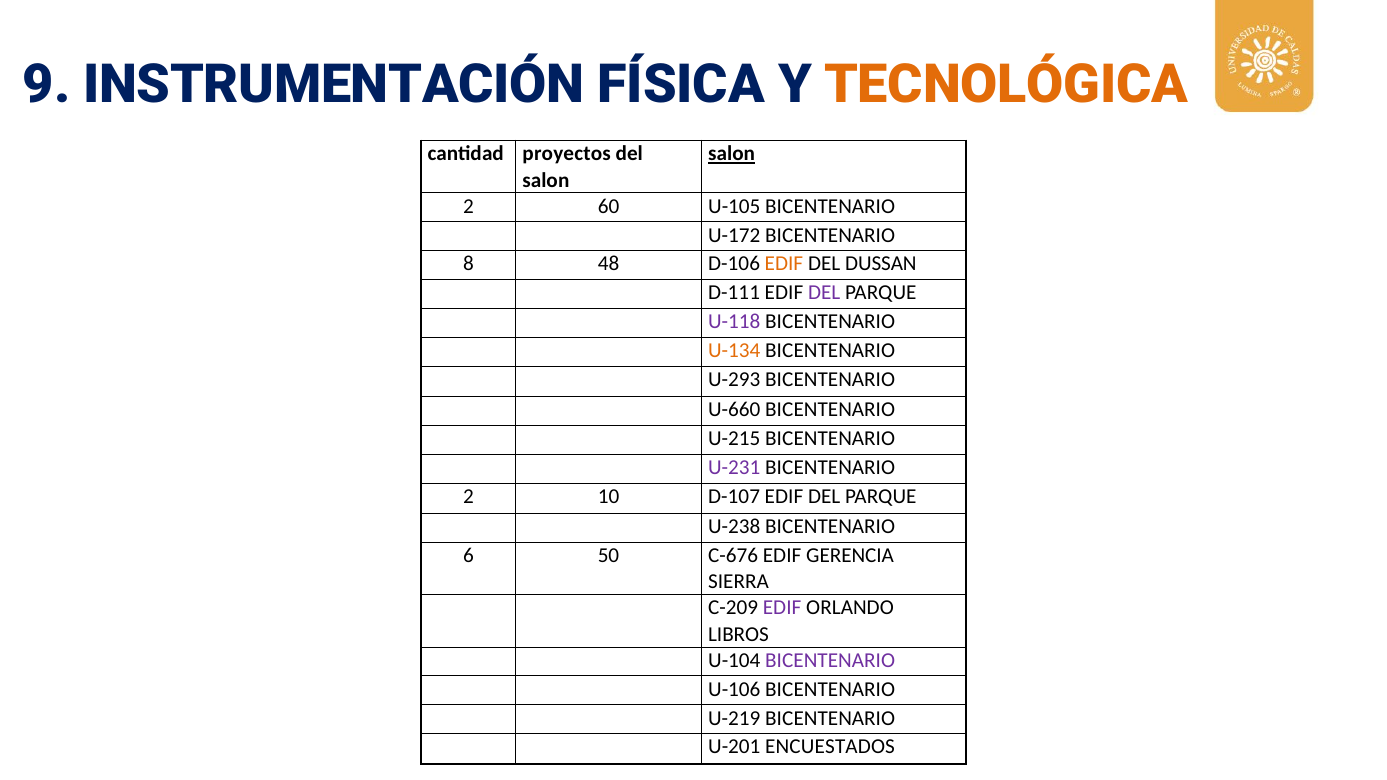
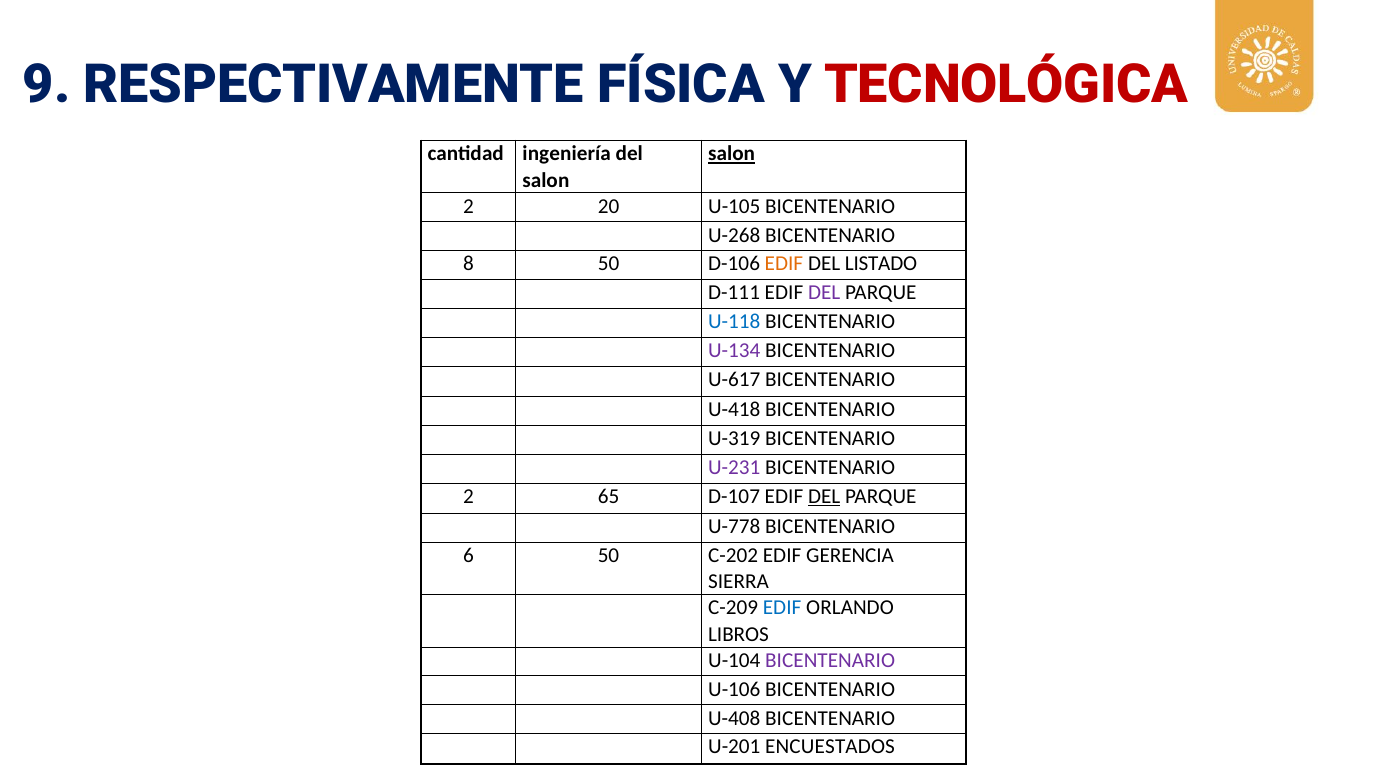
INSTRUMENTACIÓN: INSTRUMENTACIÓN -> RESPECTIVAMENTE (334, 85)
TECNOLÓGICA colour: orange -> red (1006, 85)
proyectos: proyectos -> ingeniería (567, 154)
60: 60 -> 20 (609, 206)
U-172: U-172 -> U-268 (734, 235)
8 48: 48 -> 50 (609, 264)
DUSSAN: DUSSAN -> LISTADO (881, 264)
U-118 colour: purple -> blue (734, 322)
U-134 colour: orange -> purple (734, 351)
U-293: U-293 -> U-617 (734, 380)
U-660: U-660 -> U-418 (734, 410)
U-215: U-215 -> U-319 (734, 439)
10: 10 -> 65 (609, 497)
DEL underline: none -> present (824, 497)
U-238: U-238 -> U-778 (734, 527)
C-676: C-676 -> C-202 (733, 556)
EDIF colour: purple -> blue (782, 608)
U-219: U-219 -> U-408 (734, 718)
